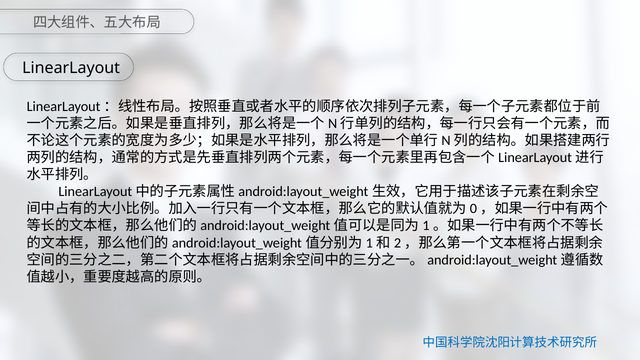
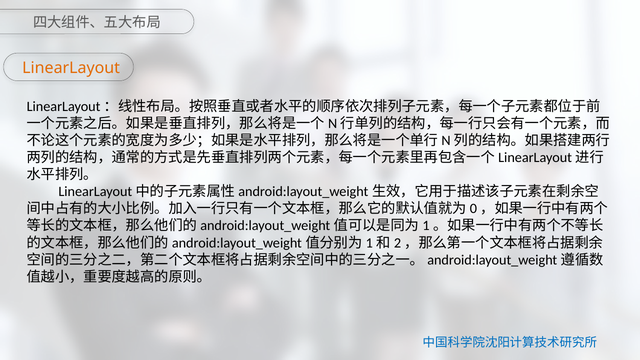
LinearLayout colour: black -> orange (71, 68)
